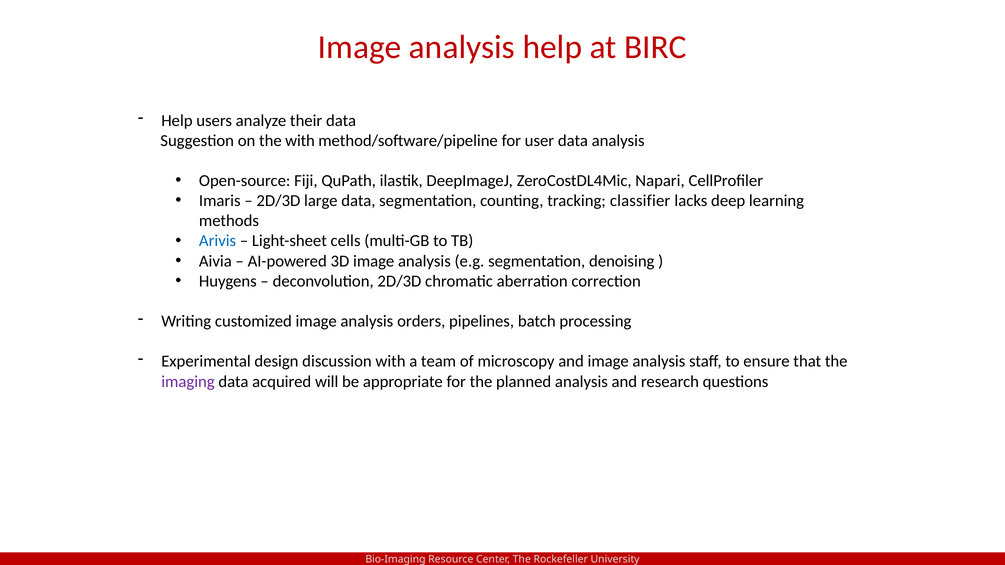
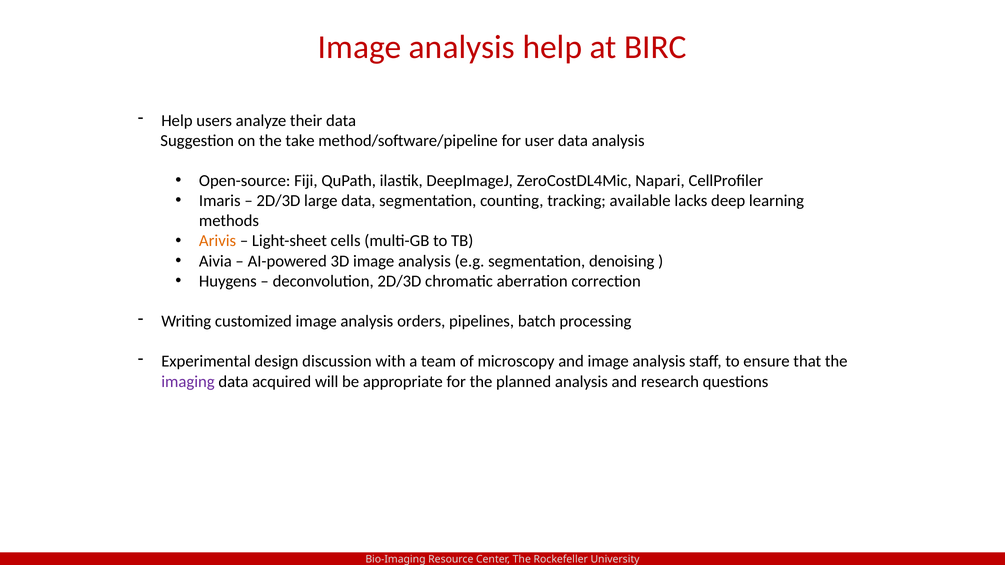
the with: with -> take (300, 141)
classifier: classifier -> available (640, 201)
Arivis colour: blue -> orange (218, 241)
